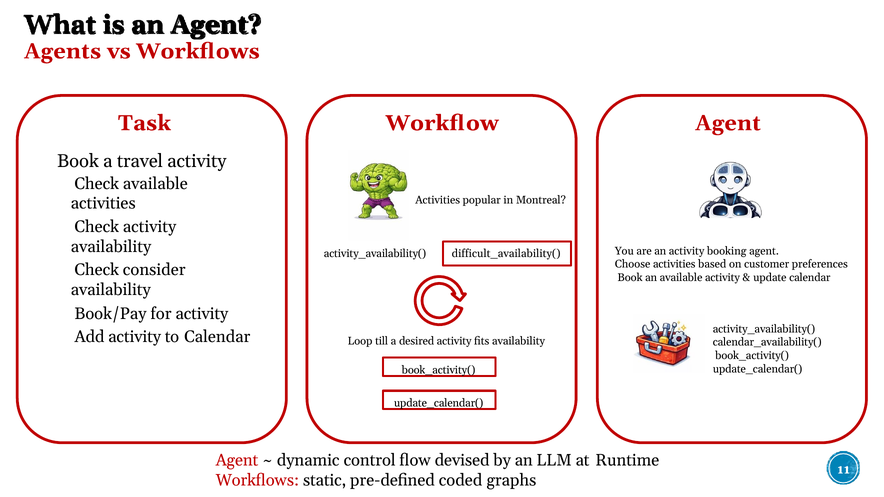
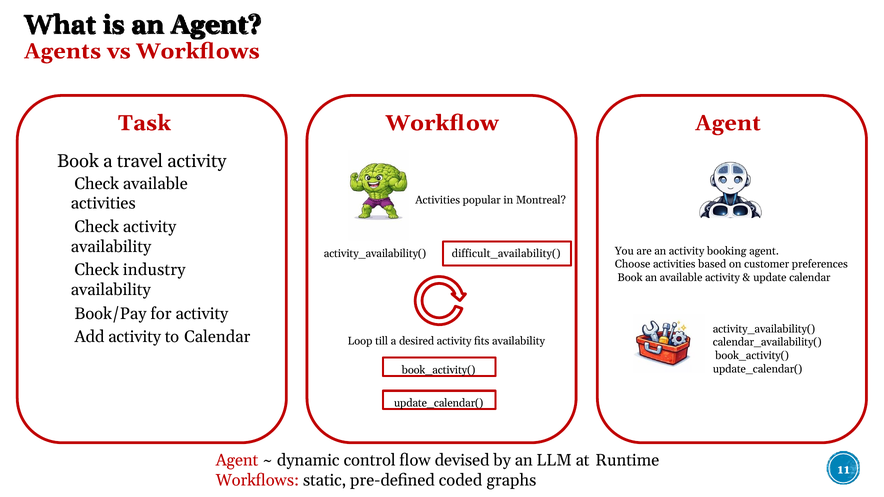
consider: consider -> industry (154, 270)
